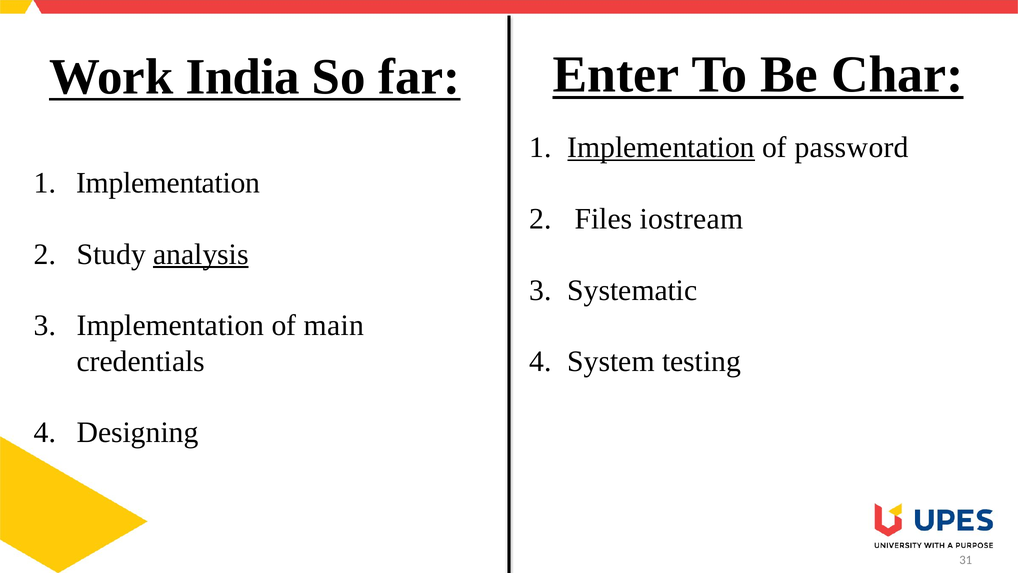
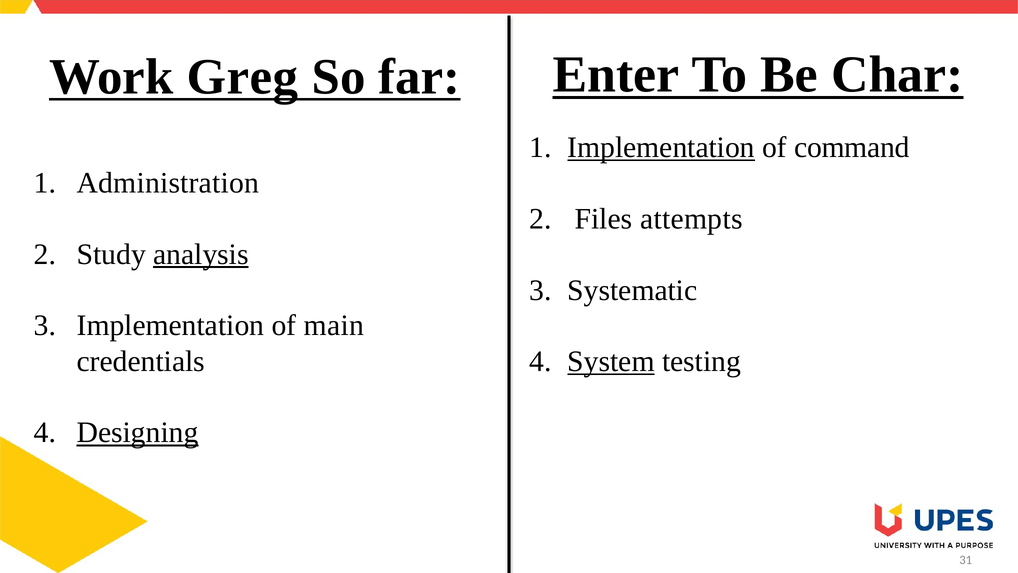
India: India -> Greg (242, 77)
password: password -> command (852, 147)
Implementation: Implementation -> Administration (168, 183)
iostream: iostream -> attempts (691, 219)
System underline: none -> present (611, 361)
Designing underline: none -> present (138, 432)
